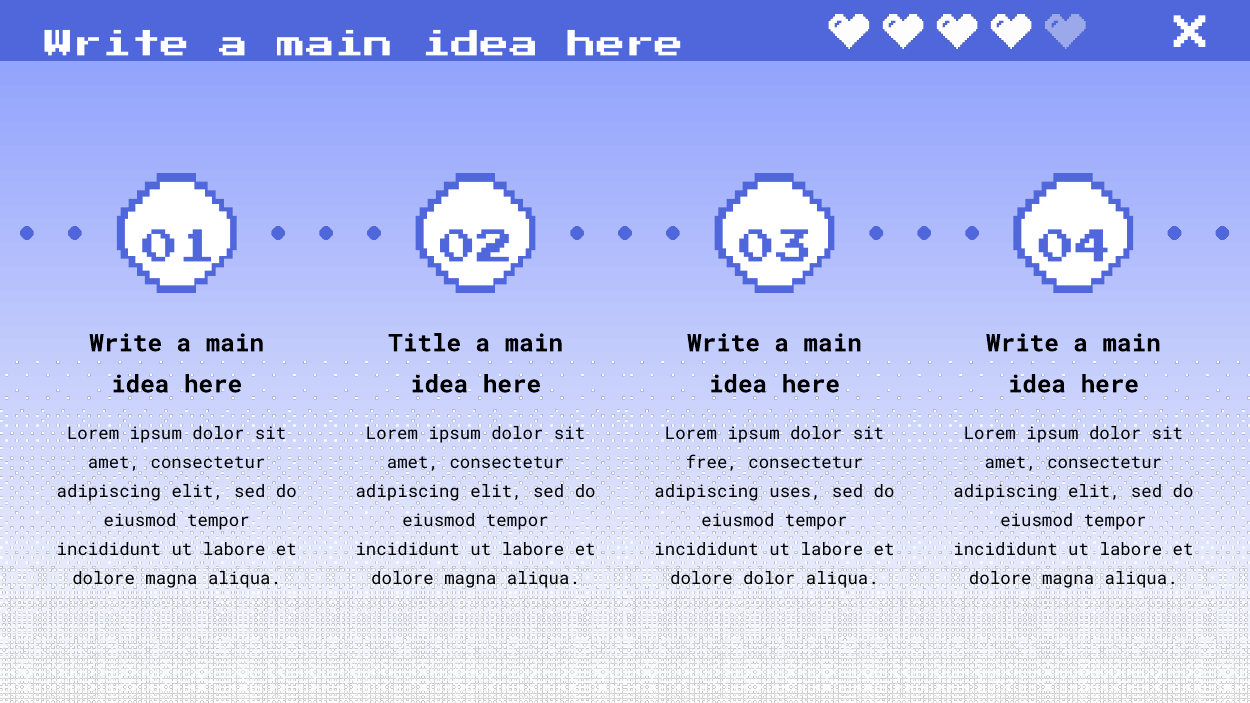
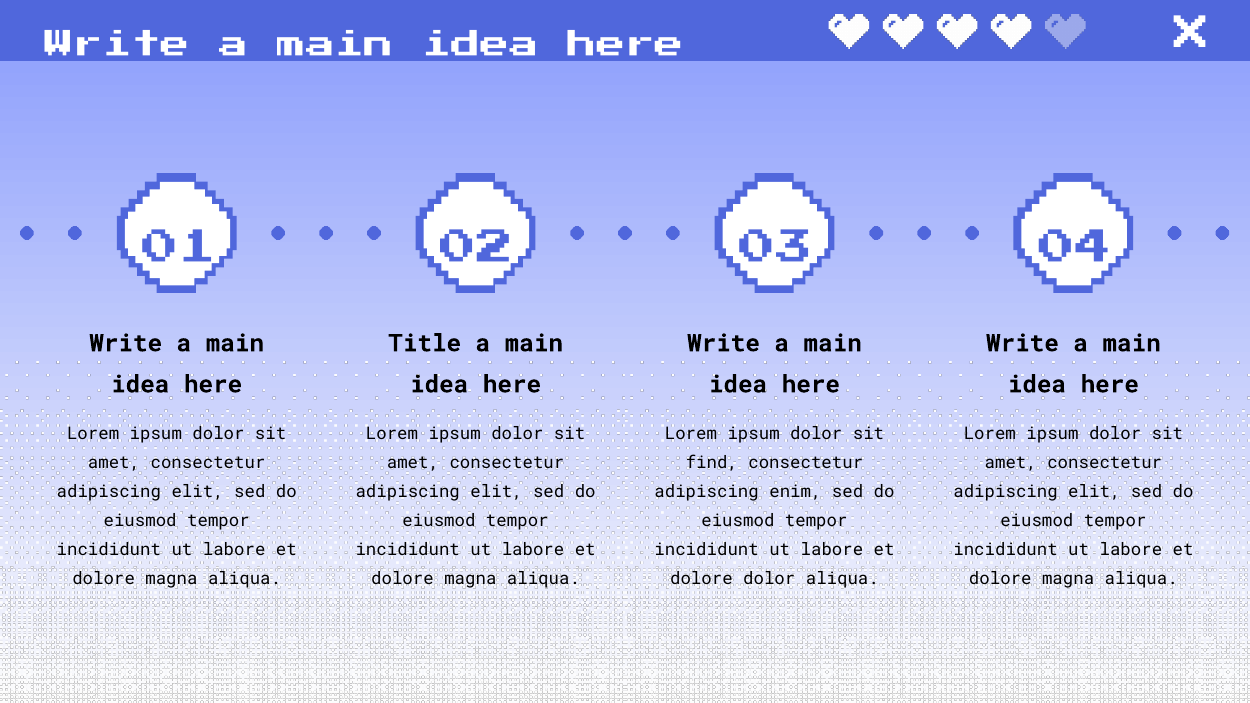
free: free -> find (712, 463)
uses: uses -> enim (795, 492)
